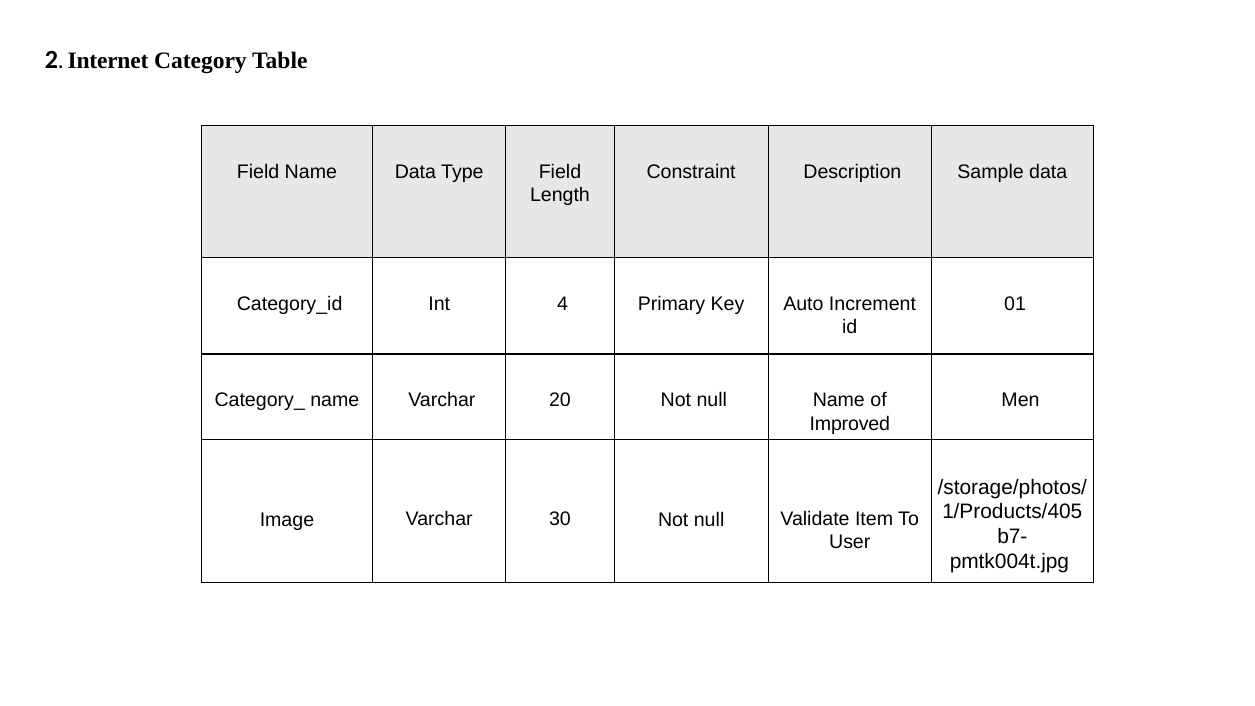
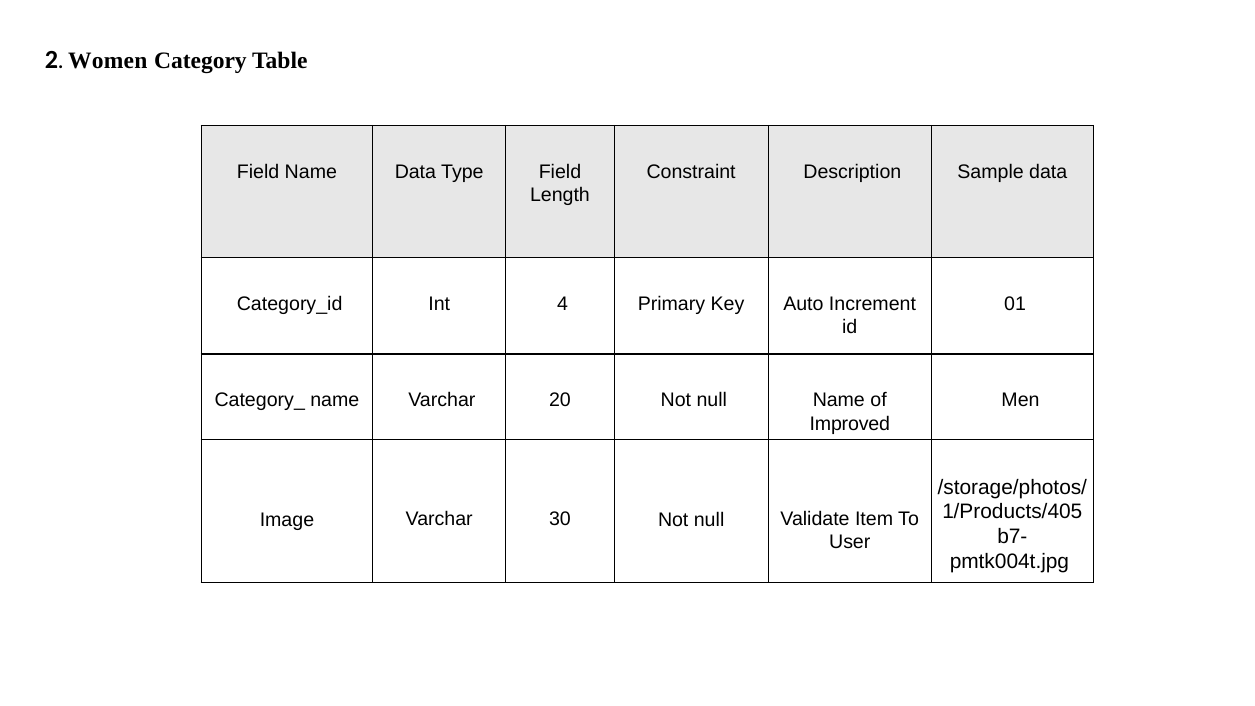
Internet: Internet -> Women (108, 61)
